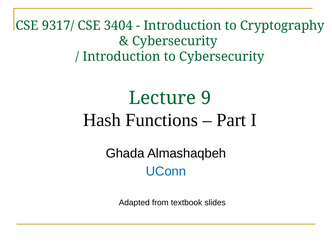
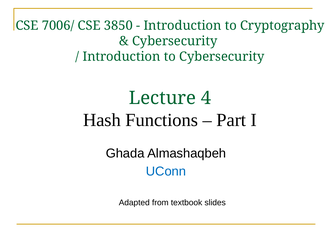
9317/: 9317/ -> 7006/ (58, 26)
3404: 3404 -> 3850 (118, 26)
9: 9 -> 4 (206, 98)
